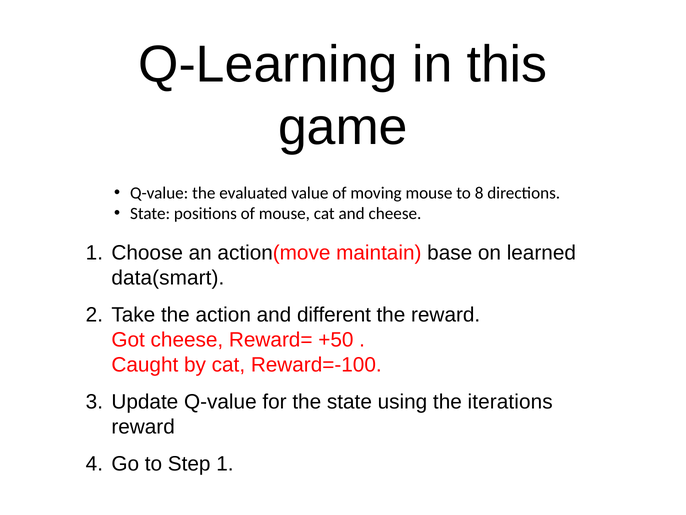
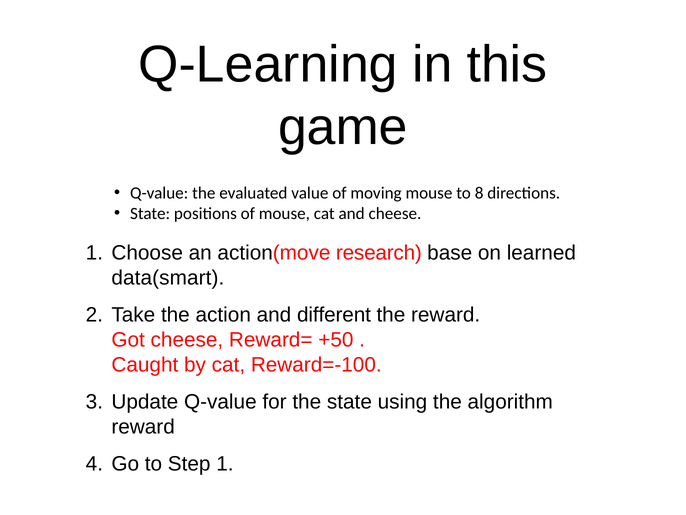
maintain: maintain -> research (379, 253)
iterations: iterations -> algorithm (510, 402)
